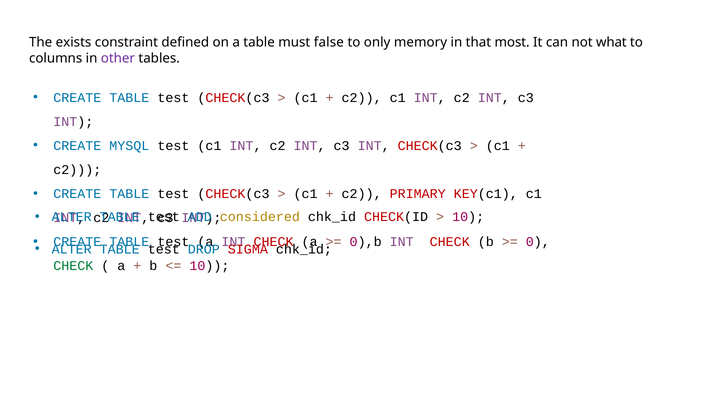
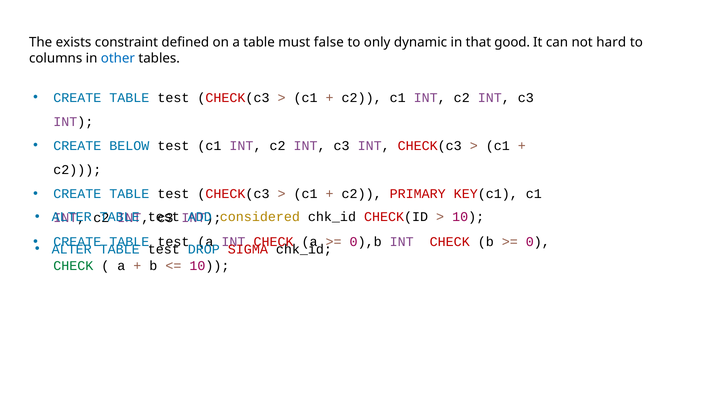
memory: memory -> dynamic (421, 42)
most: most -> good (512, 42)
what: what -> hard (611, 42)
other colour: purple -> blue (118, 58)
MYSQL: MYSQL -> BELOW (129, 146)
